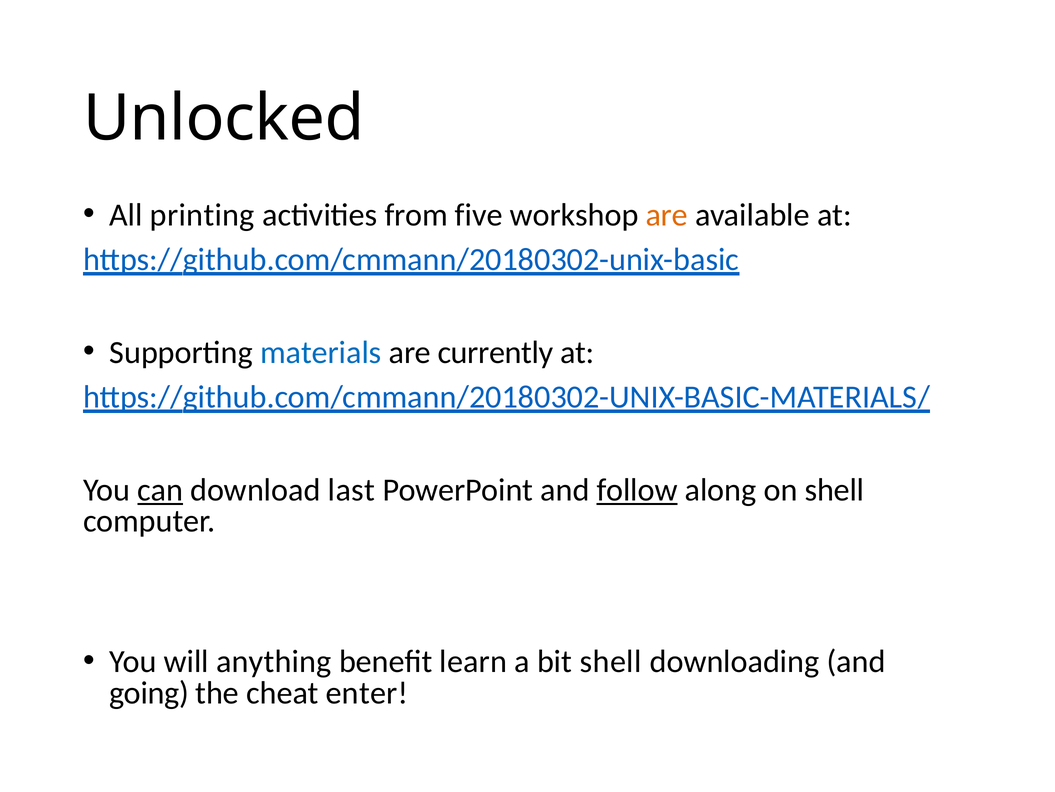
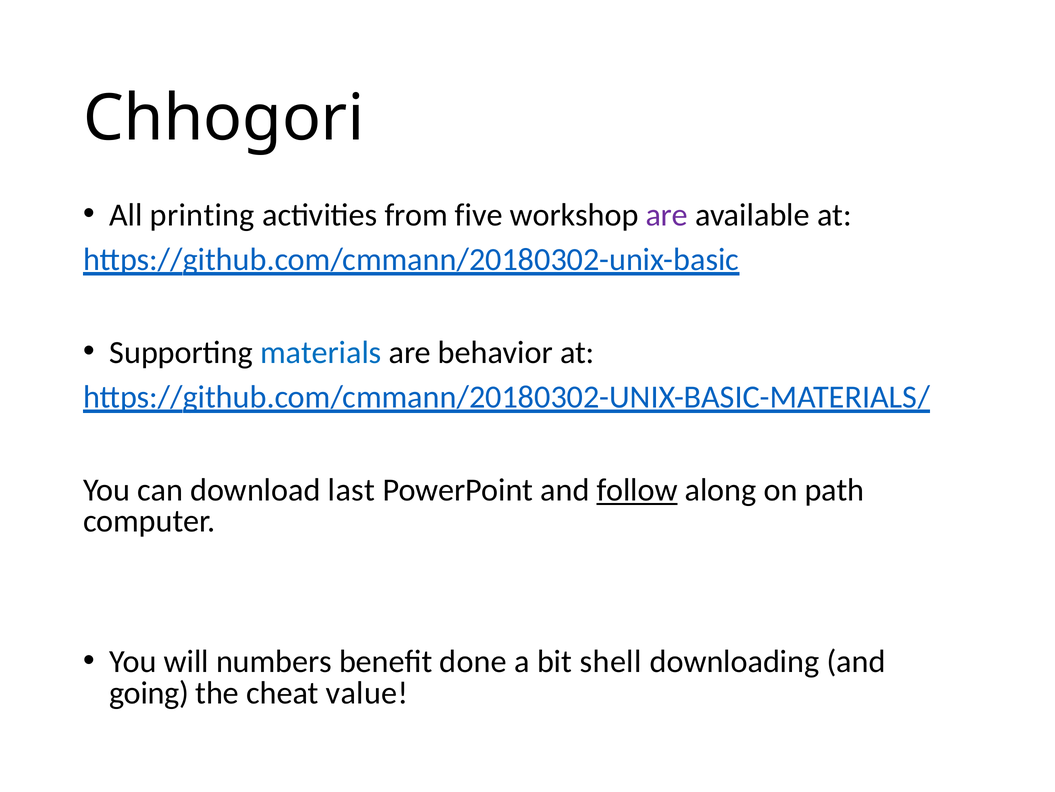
Unlocked: Unlocked -> Chhogori (224, 118)
are colour: orange -> purple (667, 215)
currently: currently -> behavior (495, 352)
can underline: present -> none (160, 489)
on shell: shell -> path (834, 489)
anything: anything -> numbers (274, 661)
learn: learn -> done (473, 661)
enter: enter -> value (367, 692)
